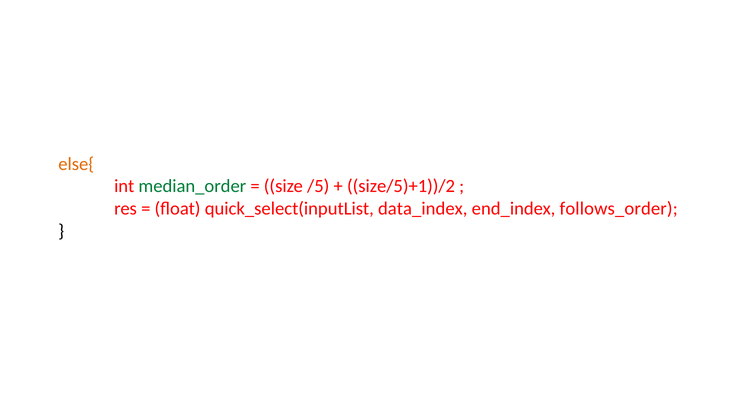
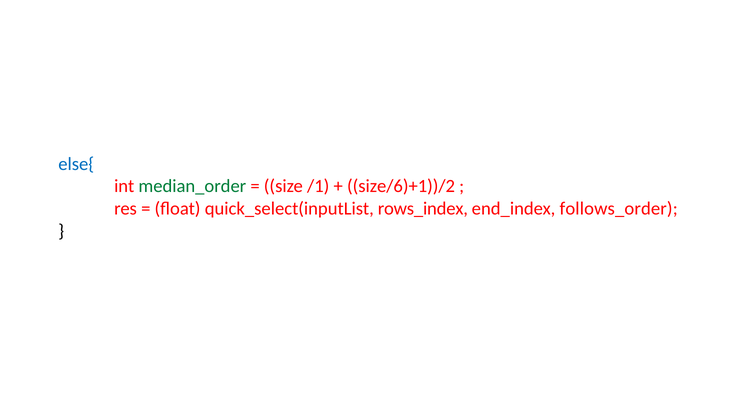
else{ colour: orange -> blue (76, 164)
/5: /5 -> /1 (318, 186)
size/5)+1))/2: size/5)+1))/2 -> size/6)+1))/2 (401, 186)
data_index: data_index -> rows_index (423, 209)
